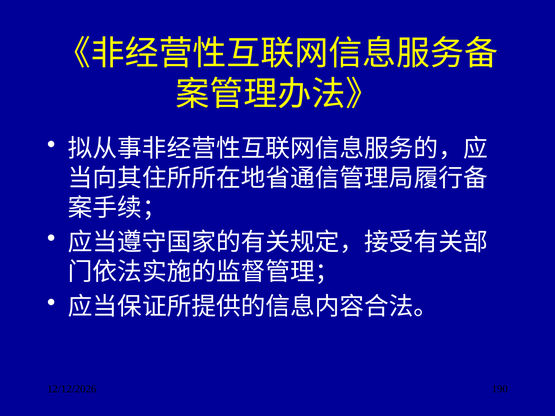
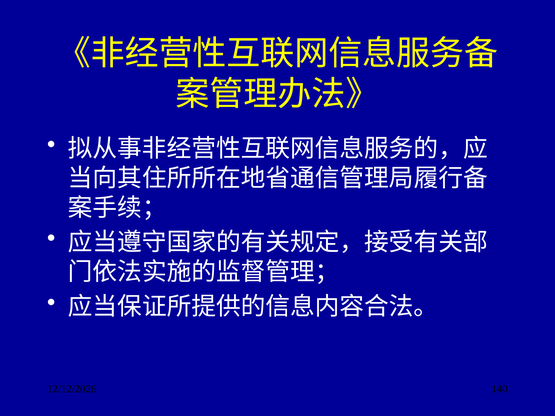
190: 190 -> 140 (500, 389)
